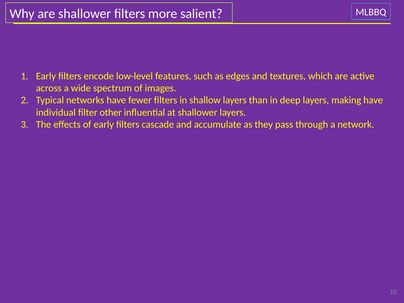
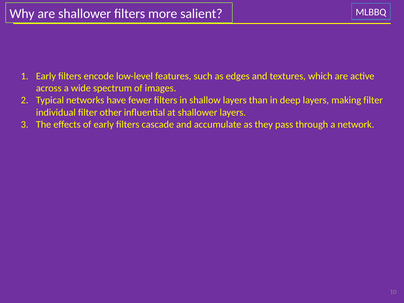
making have: have -> filter (373, 100)
